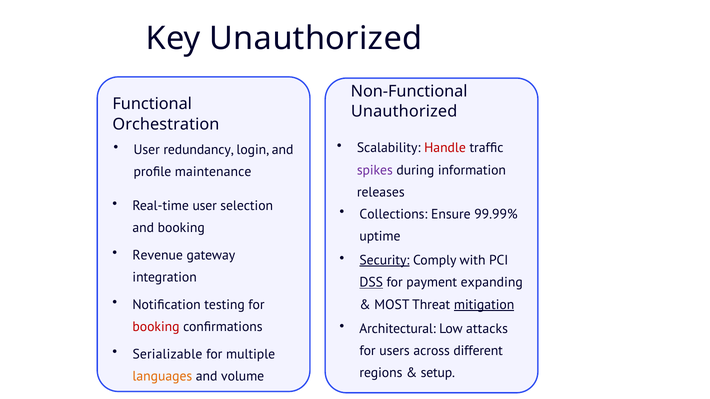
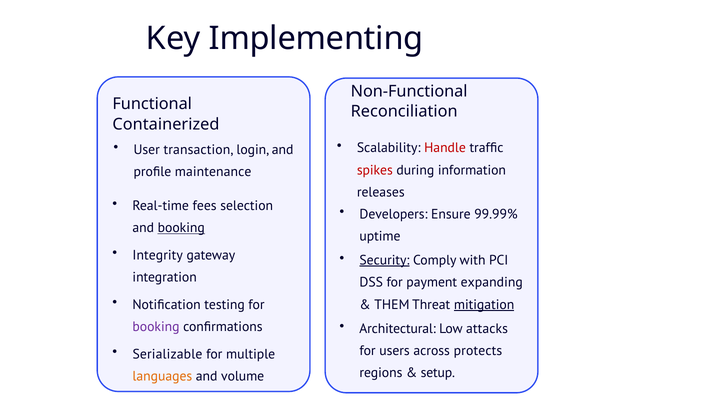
Key Unauthorized: Unauthorized -> Implementing (316, 38)
Unauthorized: Unauthorized -> Reconciliation (404, 112)
Orchestration: Orchestration -> Containerized (166, 124)
redundancy: redundancy -> transaction (199, 150)
spikes colour: purple -> red (375, 170)
Real-time user: user -> fees (205, 206)
Collections: Collections -> Developers (394, 214)
booking underline: none -> present (181, 228)
Revenue: Revenue -> Integrity (158, 255)
DSS underline: present -> none (371, 283)
MOST: MOST -> THEM (392, 305)
booking colour: red -> purple (156, 327)
different: different -> protects (478, 351)
